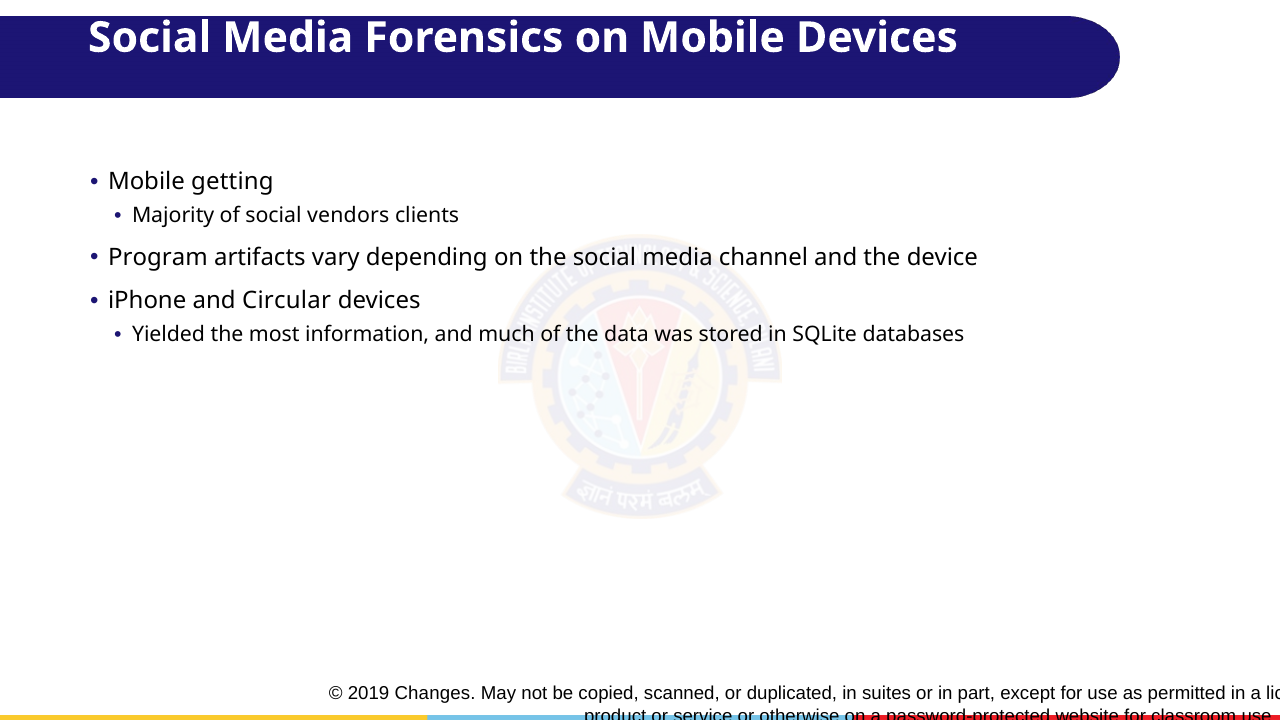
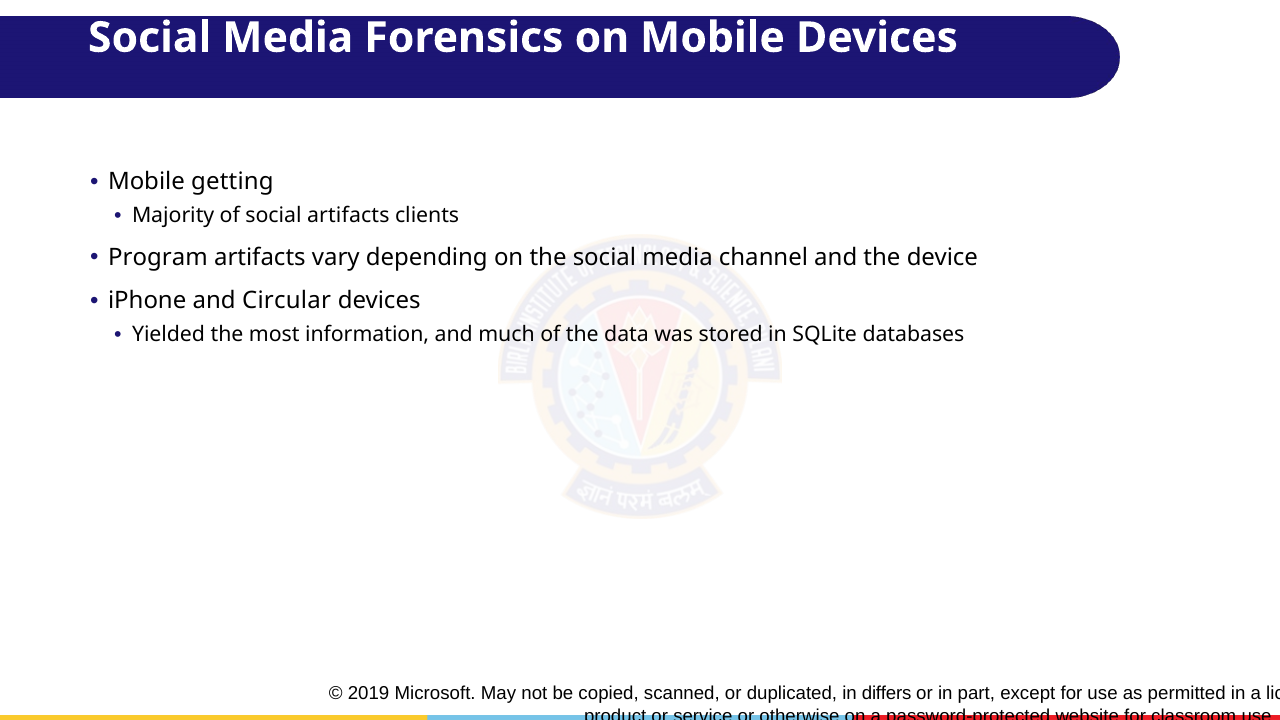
social vendors: vendors -> artifacts (348, 216)
Changes: Changes -> Microsoft (435, 694)
suites: suites -> differs (887, 694)
